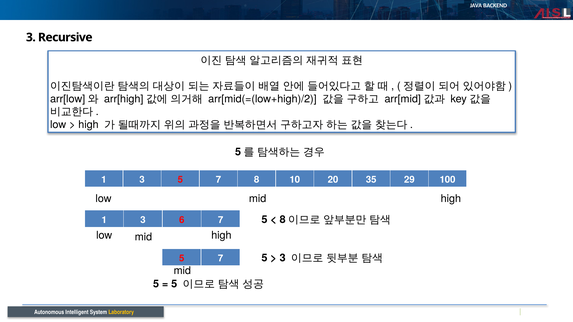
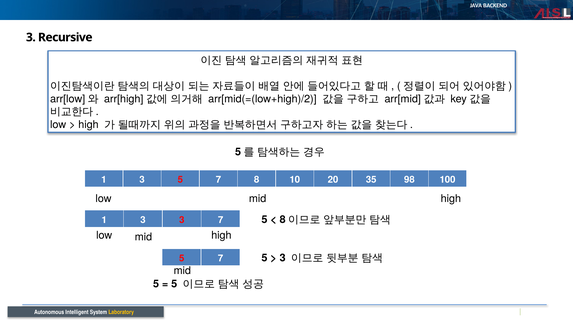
29: 29 -> 98 (409, 180)
3 6: 6 -> 3 (182, 220)
